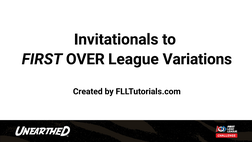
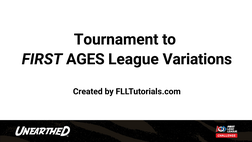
Invitationals: Invitationals -> Tournament (116, 39)
OVER: OVER -> AGES (85, 59)
